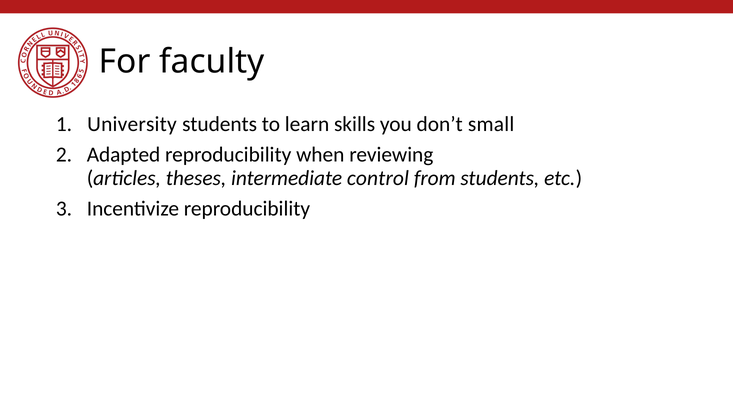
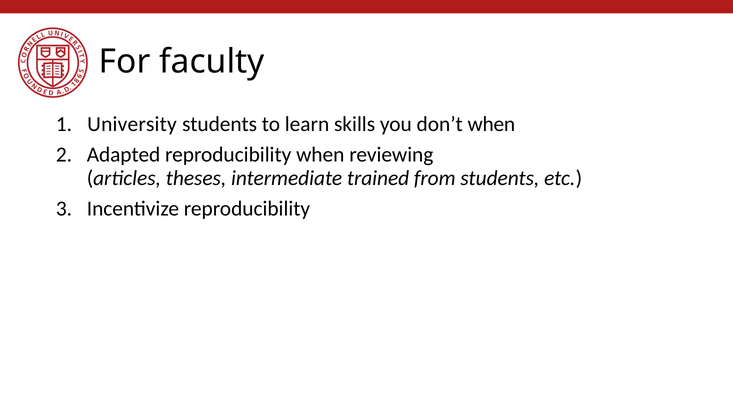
don’t small: small -> when (491, 124)
control: control -> trained (378, 178)
